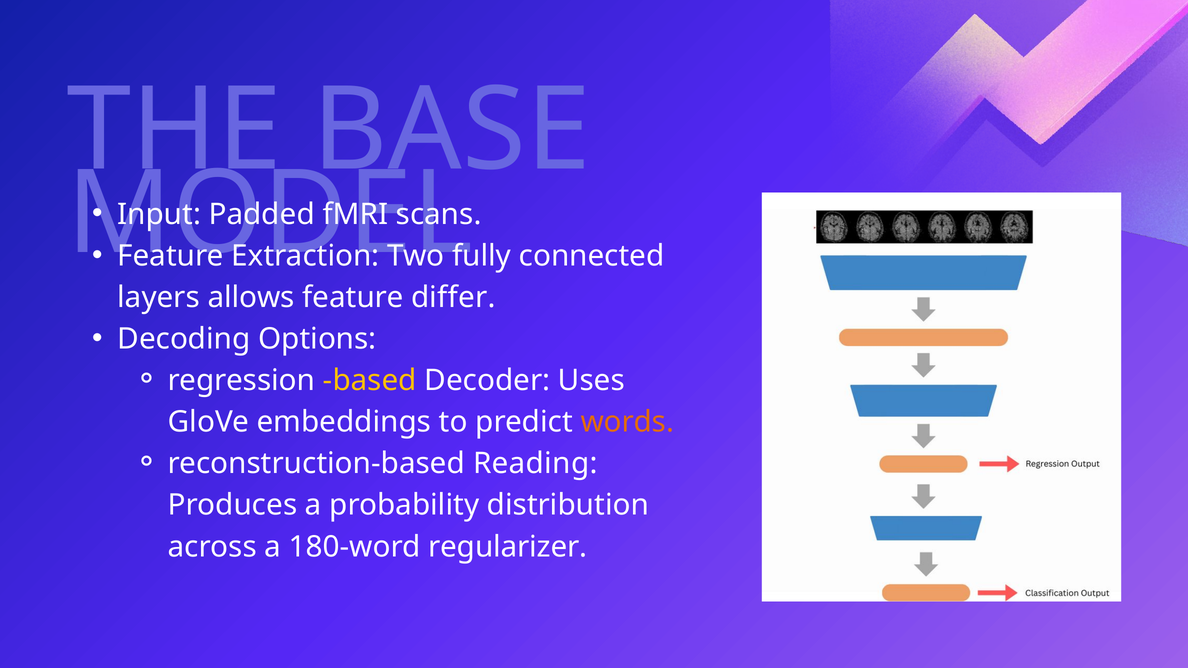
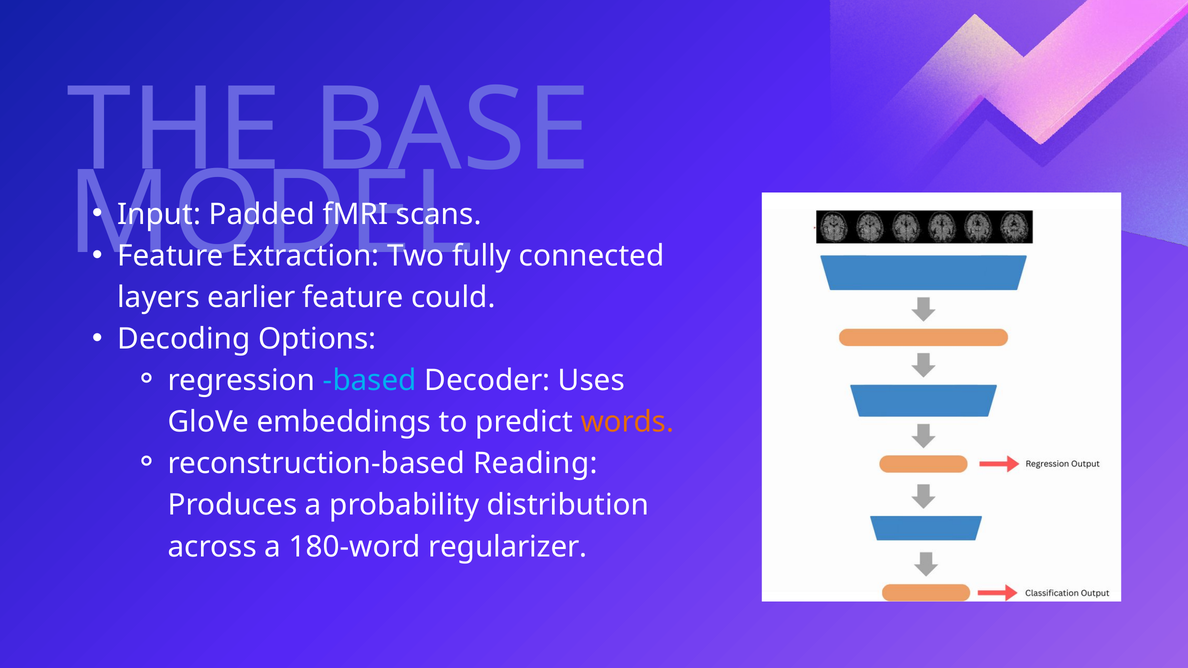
allows: allows -> earlier (251, 297)
differ: differ -> could (453, 297)
based colour: yellow -> light blue (370, 381)
